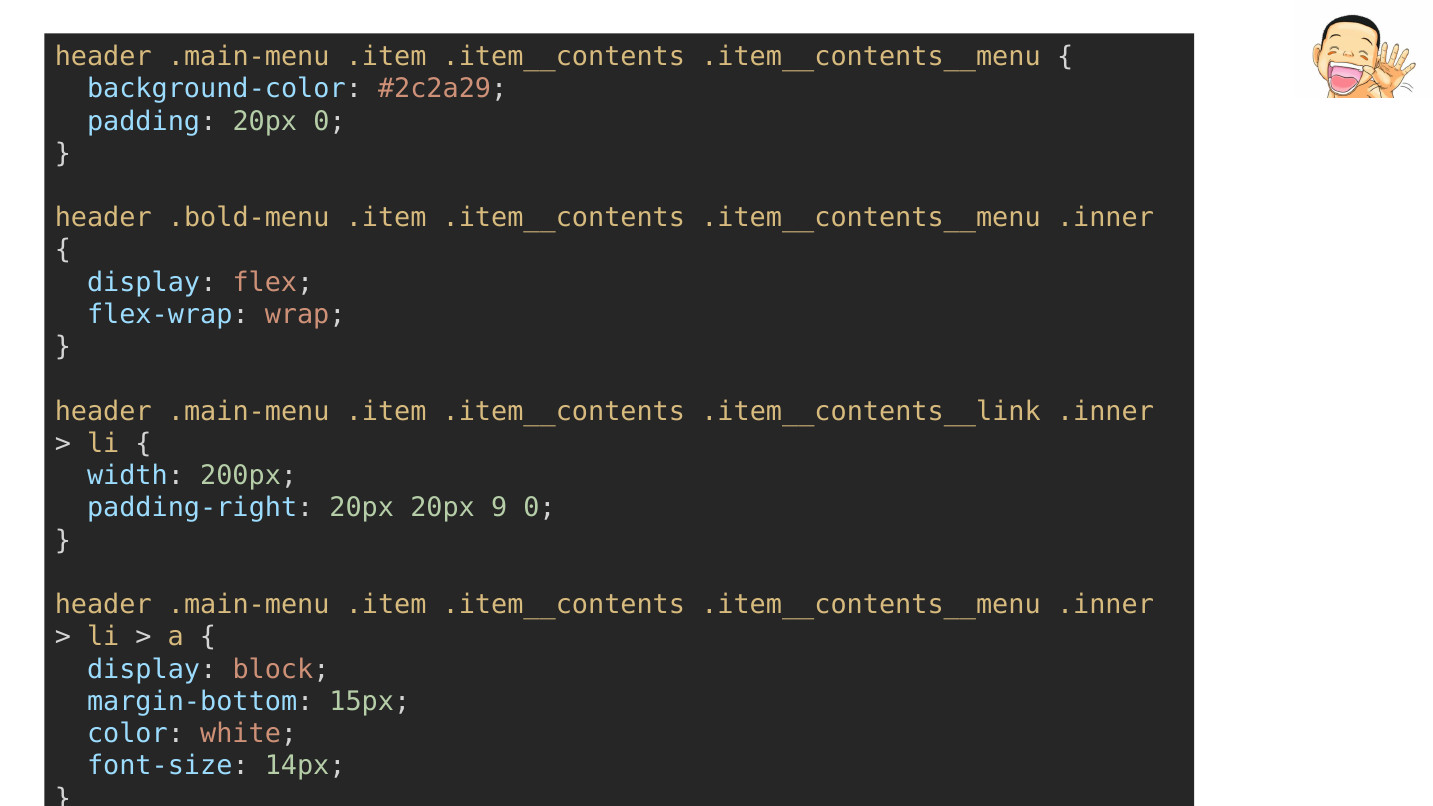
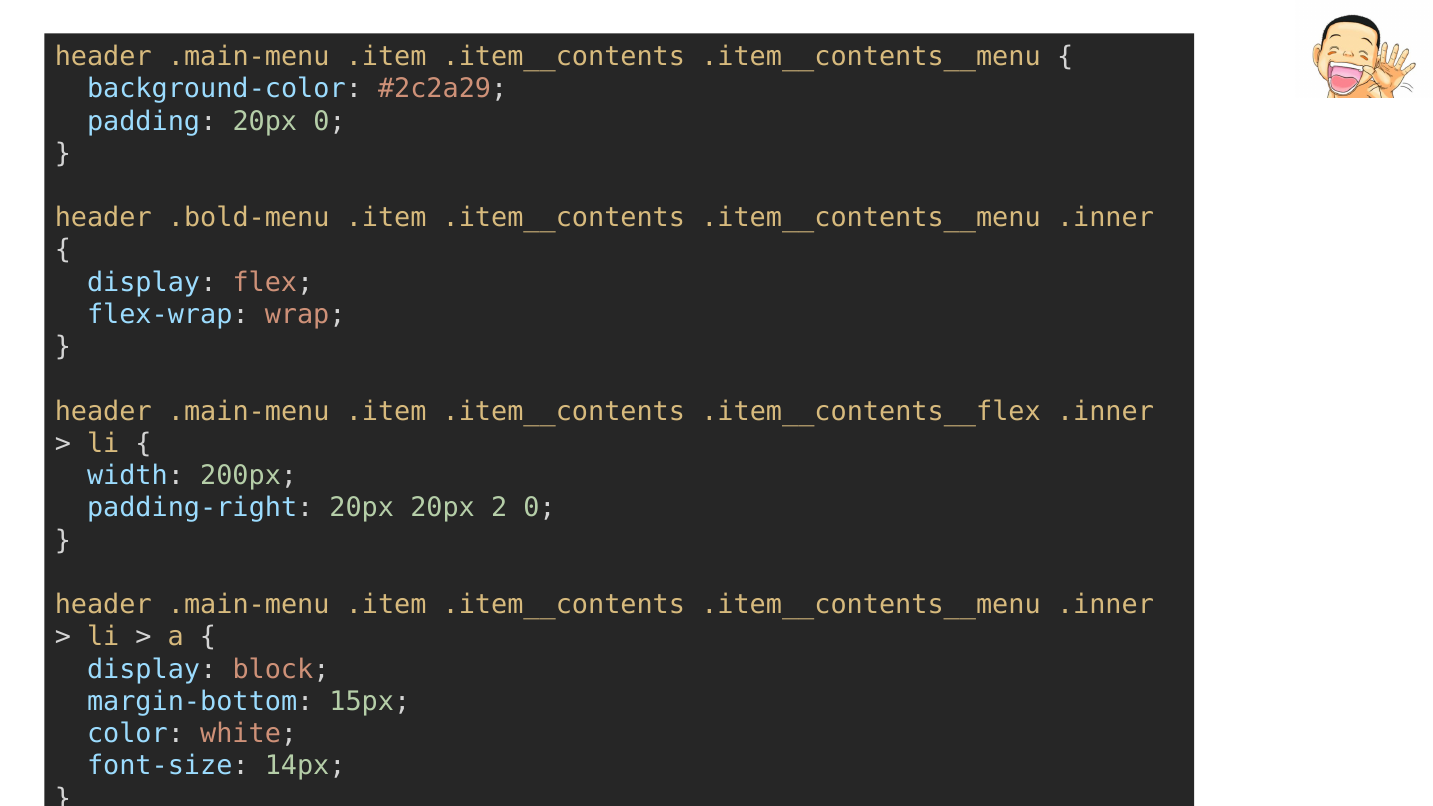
.item__contents__link: .item__contents__link -> .item__contents__flex (871, 411)
9: 9 -> 2 (499, 508)
